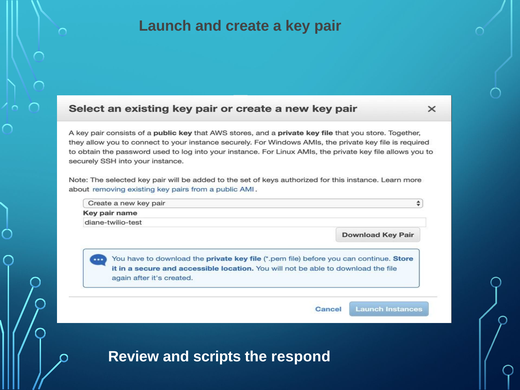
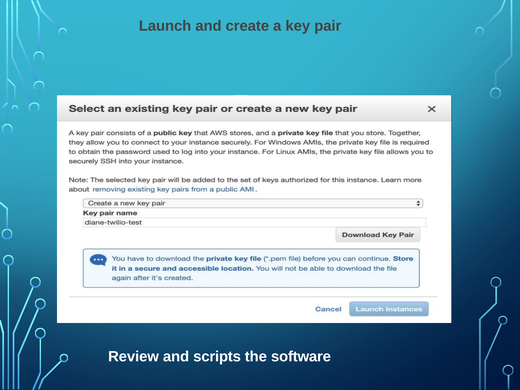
respond: respond -> software (301, 357)
